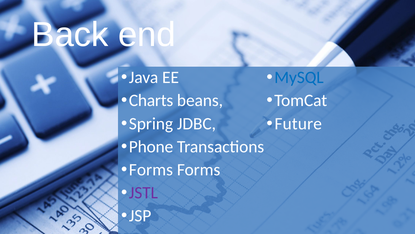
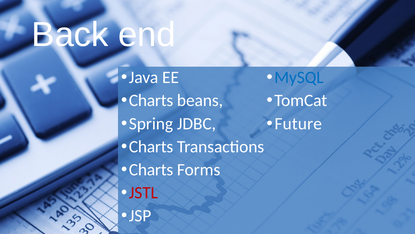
Phone: Phone -> Charts (151, 146)
Forms: Forms -> Charts (151, 169)
JSTL colour: purple -> red (143, 192)
